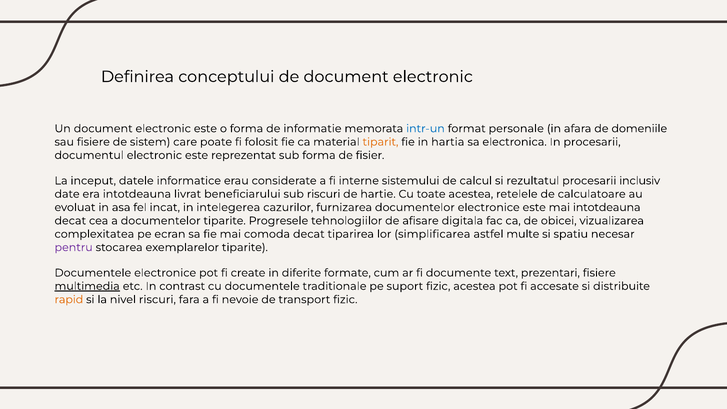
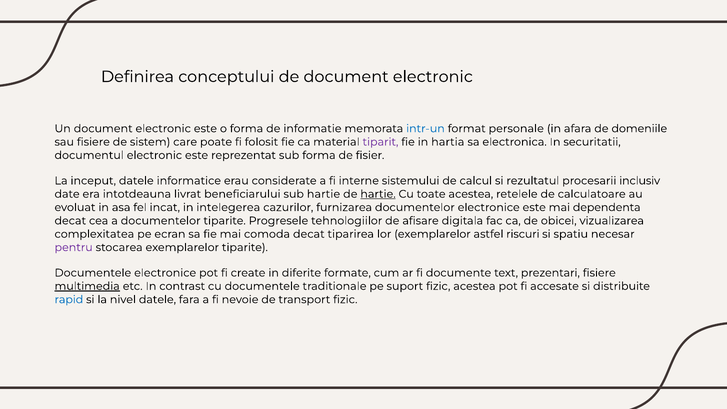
tiparit colour: orange -> purple (380, 142)
In procesarii: procesarii -> securitatii (592, 142)
sub riscuri: riscuri -> hartie (324, 194)
hartie underline: none -> present (378, 194)
mai intotdeauna: intotdeauna -> dependenta (607, 207)
lor simplificarea: simplificarea -> exemplarelor (432, 234)
multe: multe -> riscuri (523, 234)
rapid colour: orange -> blue (69, 300)
nivel riscuri: riscuri -> datele (157, 300)
